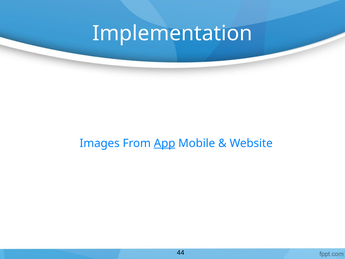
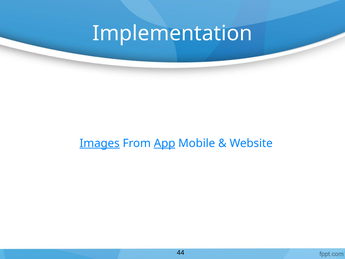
Images underline: none -> present (100, 143)
